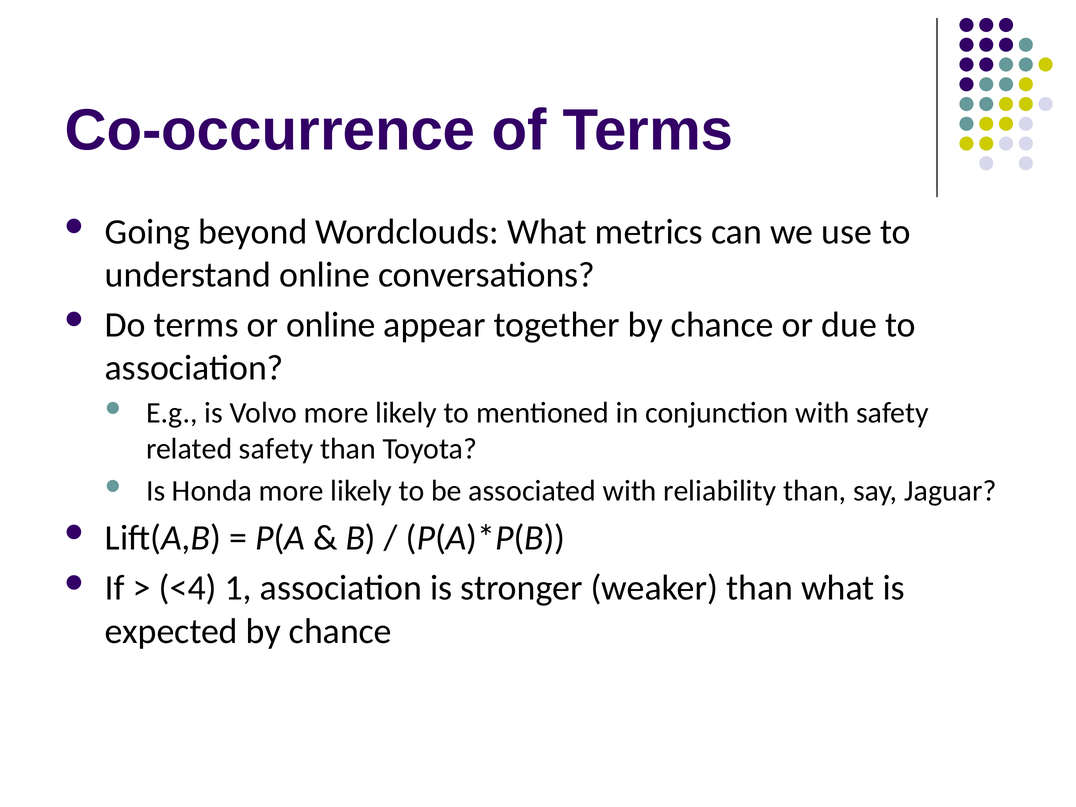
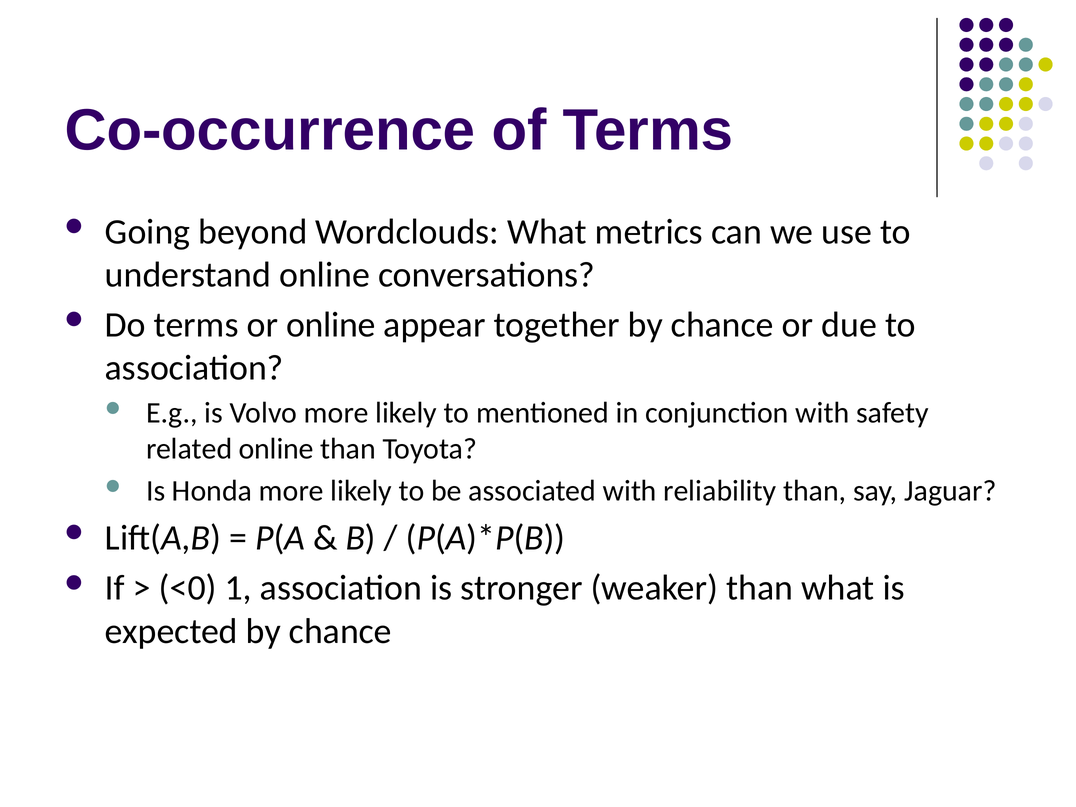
related safety: safety -> online (276, 449)
<4: <4 -> <0 (188, 588)
